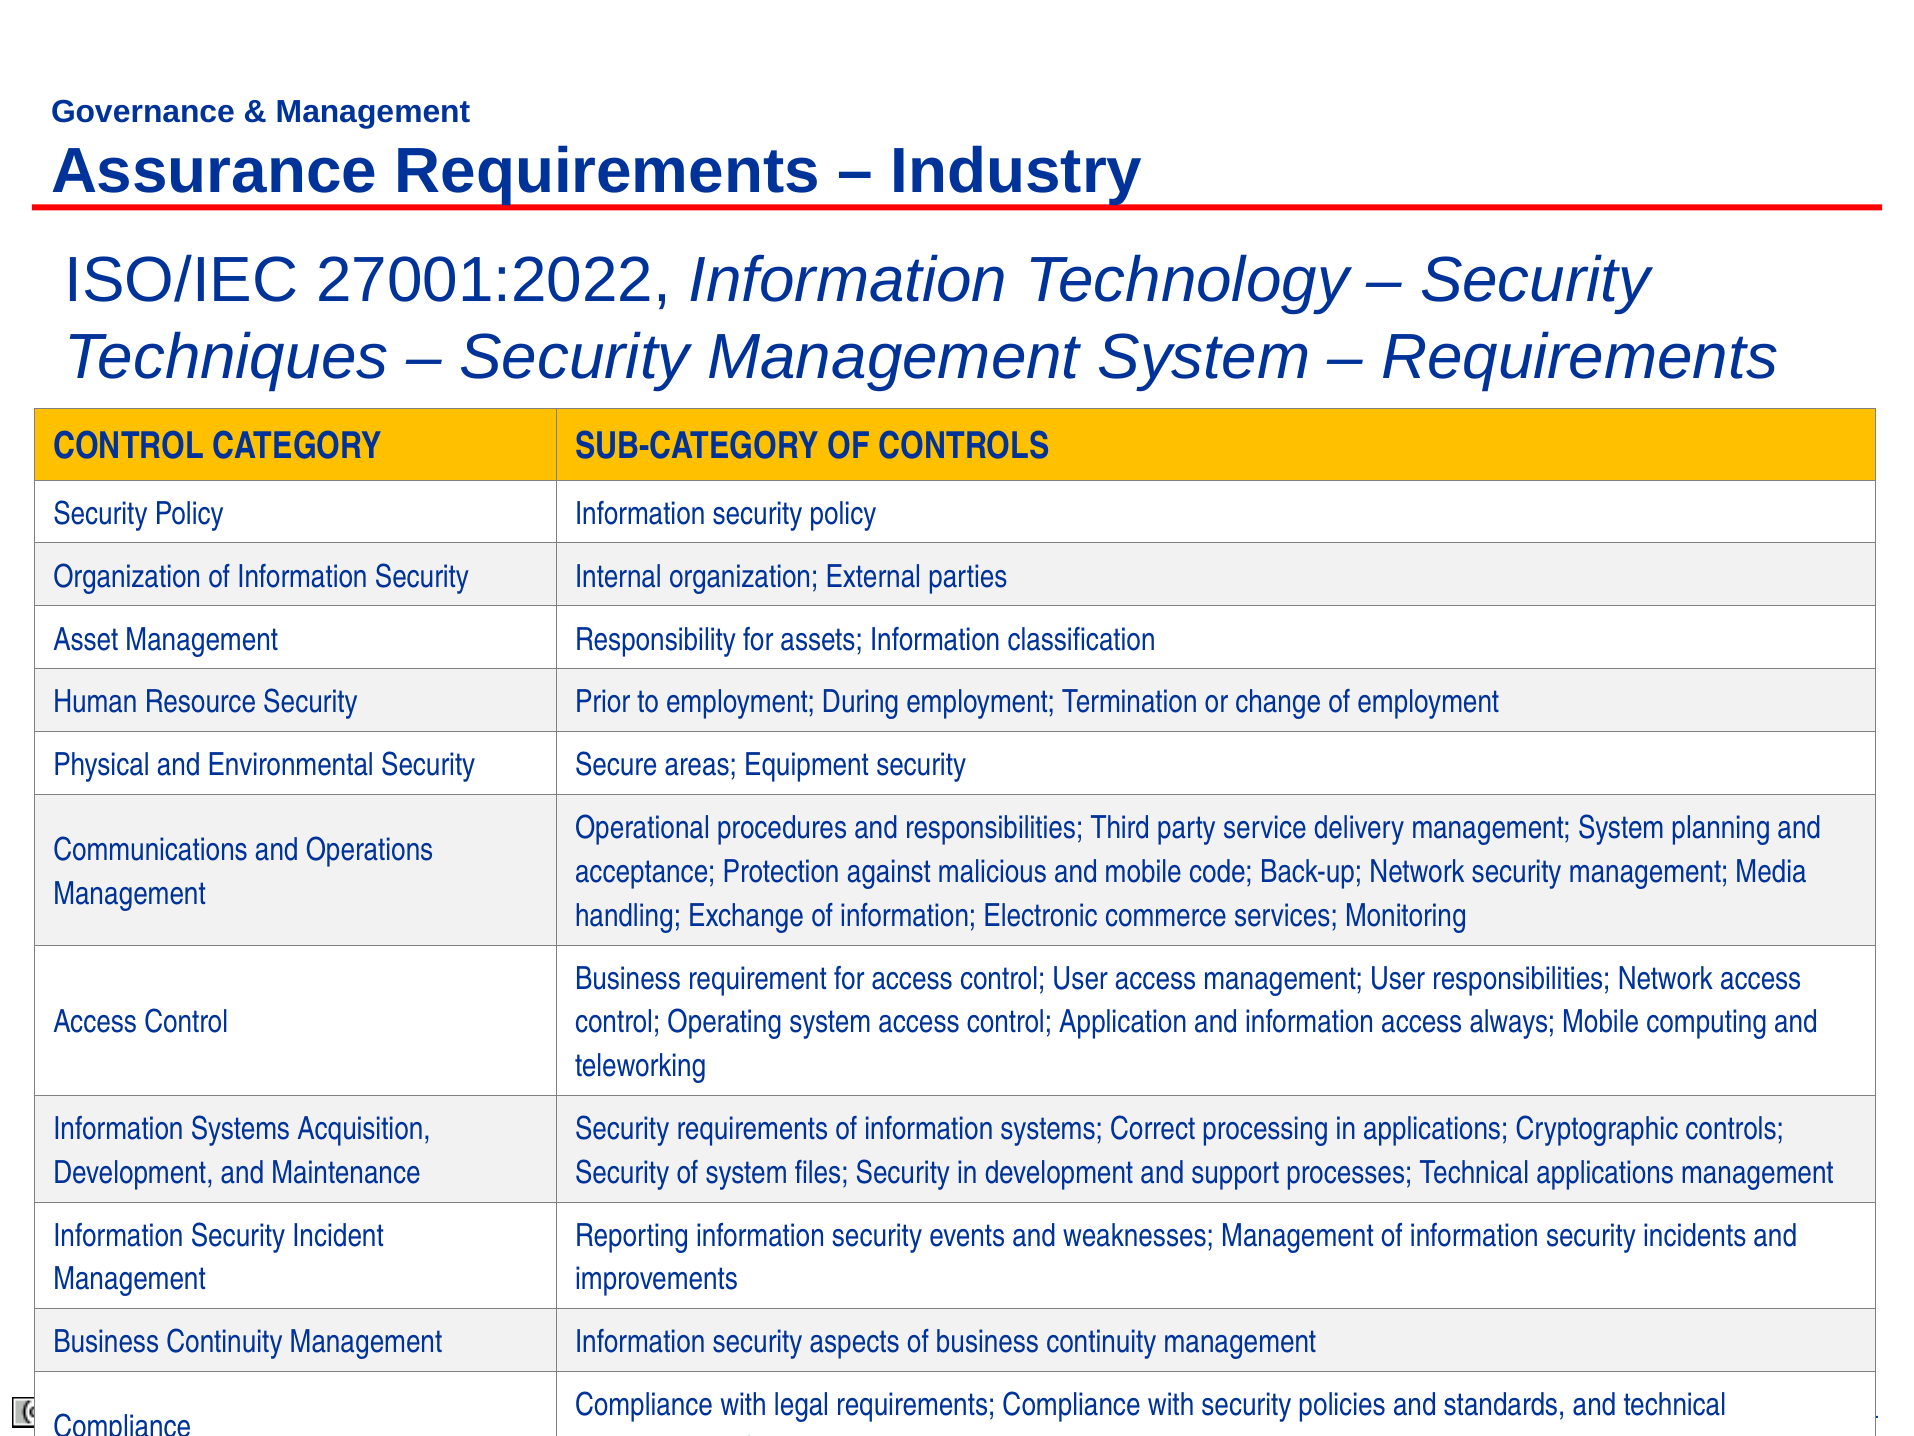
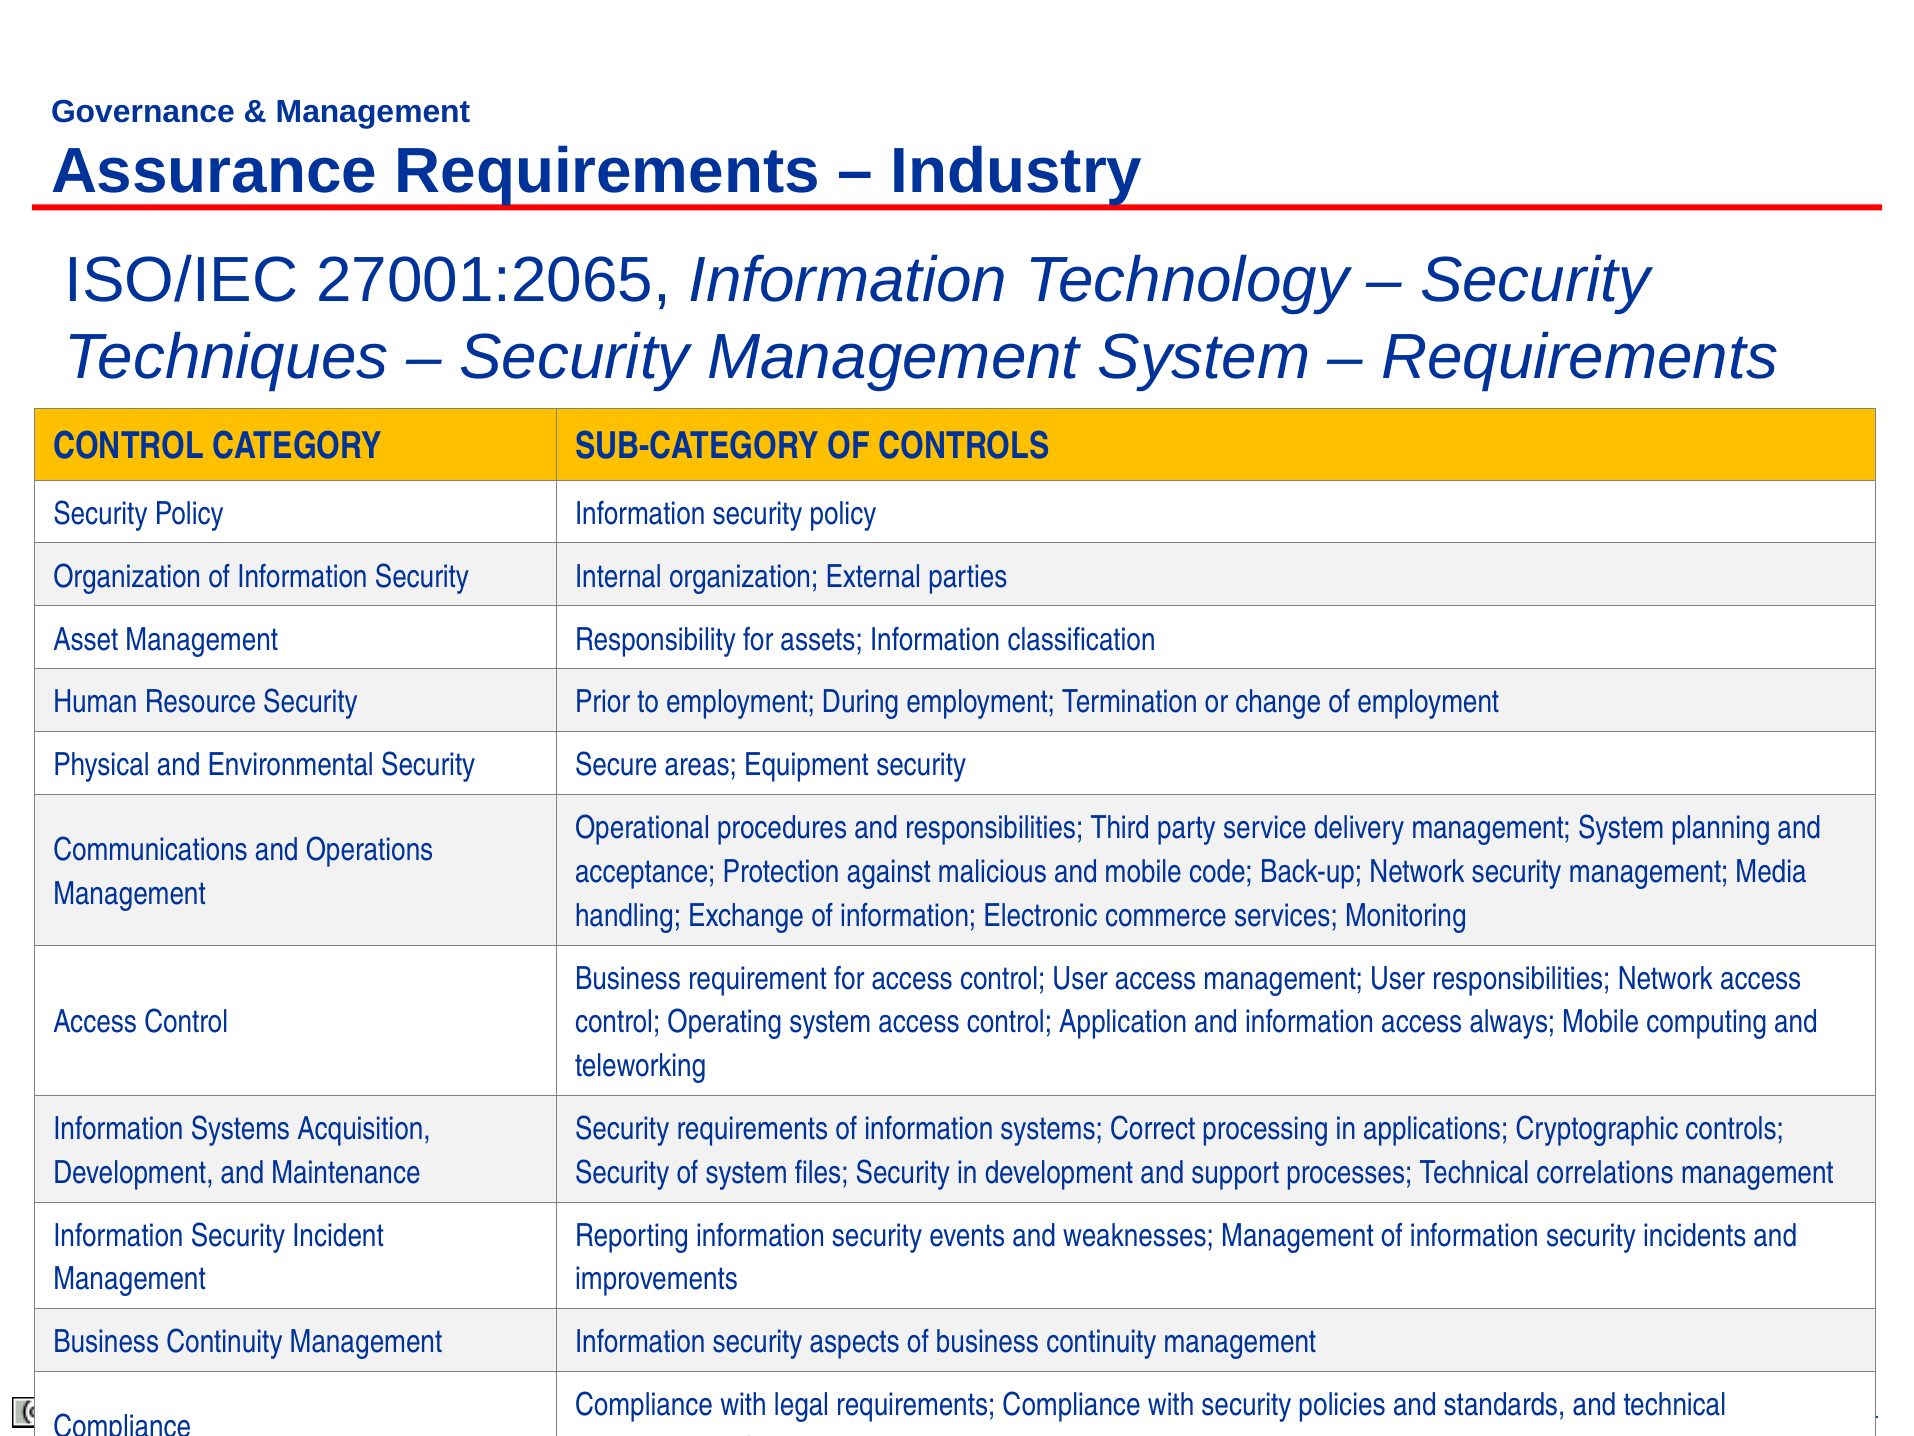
27001:2022: 27001:2022 -> 27001:2065 (493, 280)
Technical applications: applications -> correlations (1605, 1172)
